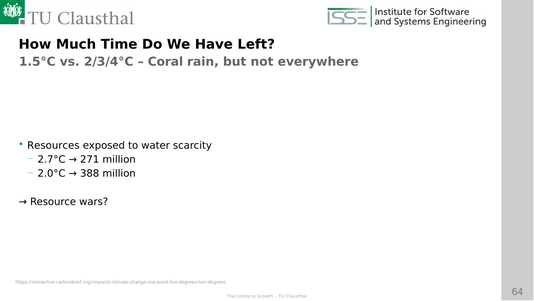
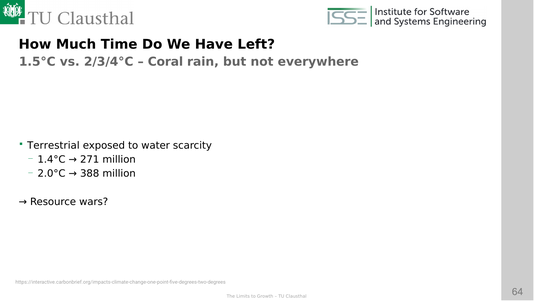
Resources: Resources -> Terrestrial (53, 145)
2.7°C: 2.7°C -> 1.4°C (51, 159)
